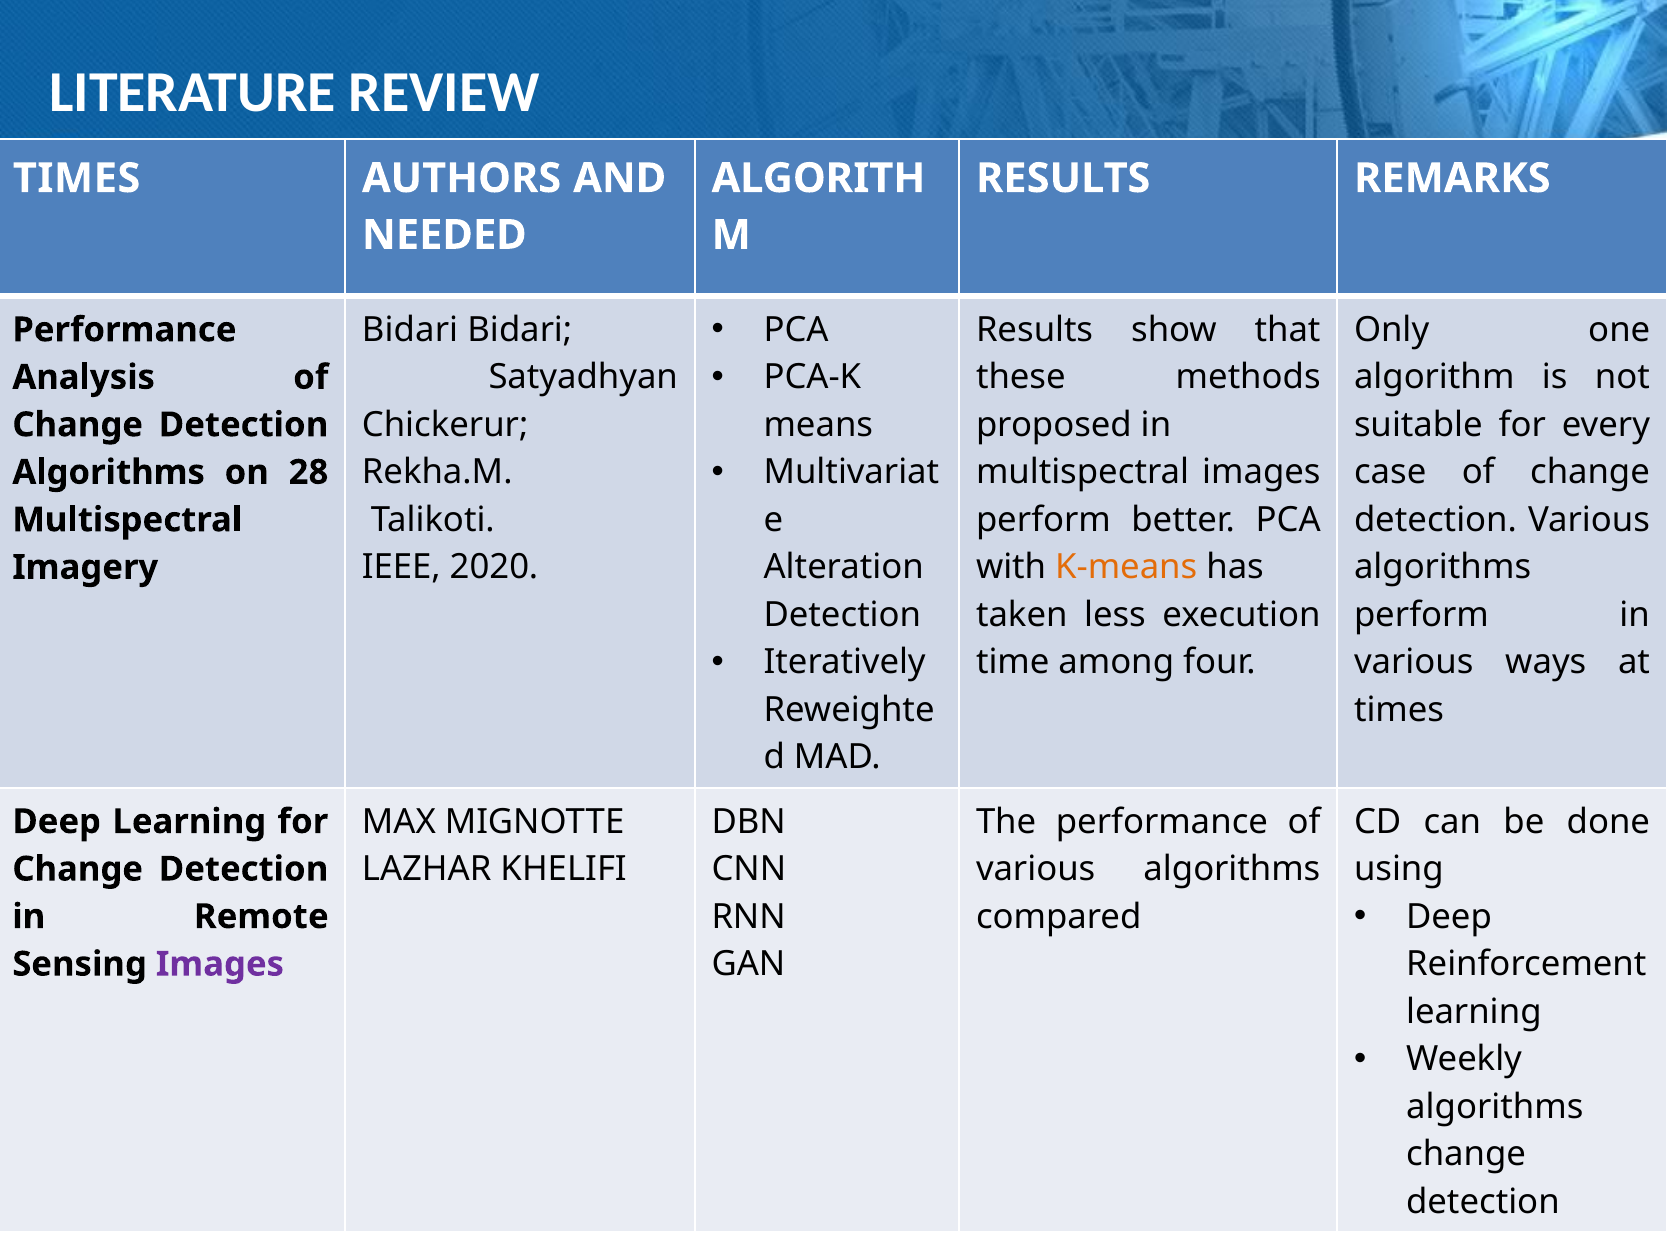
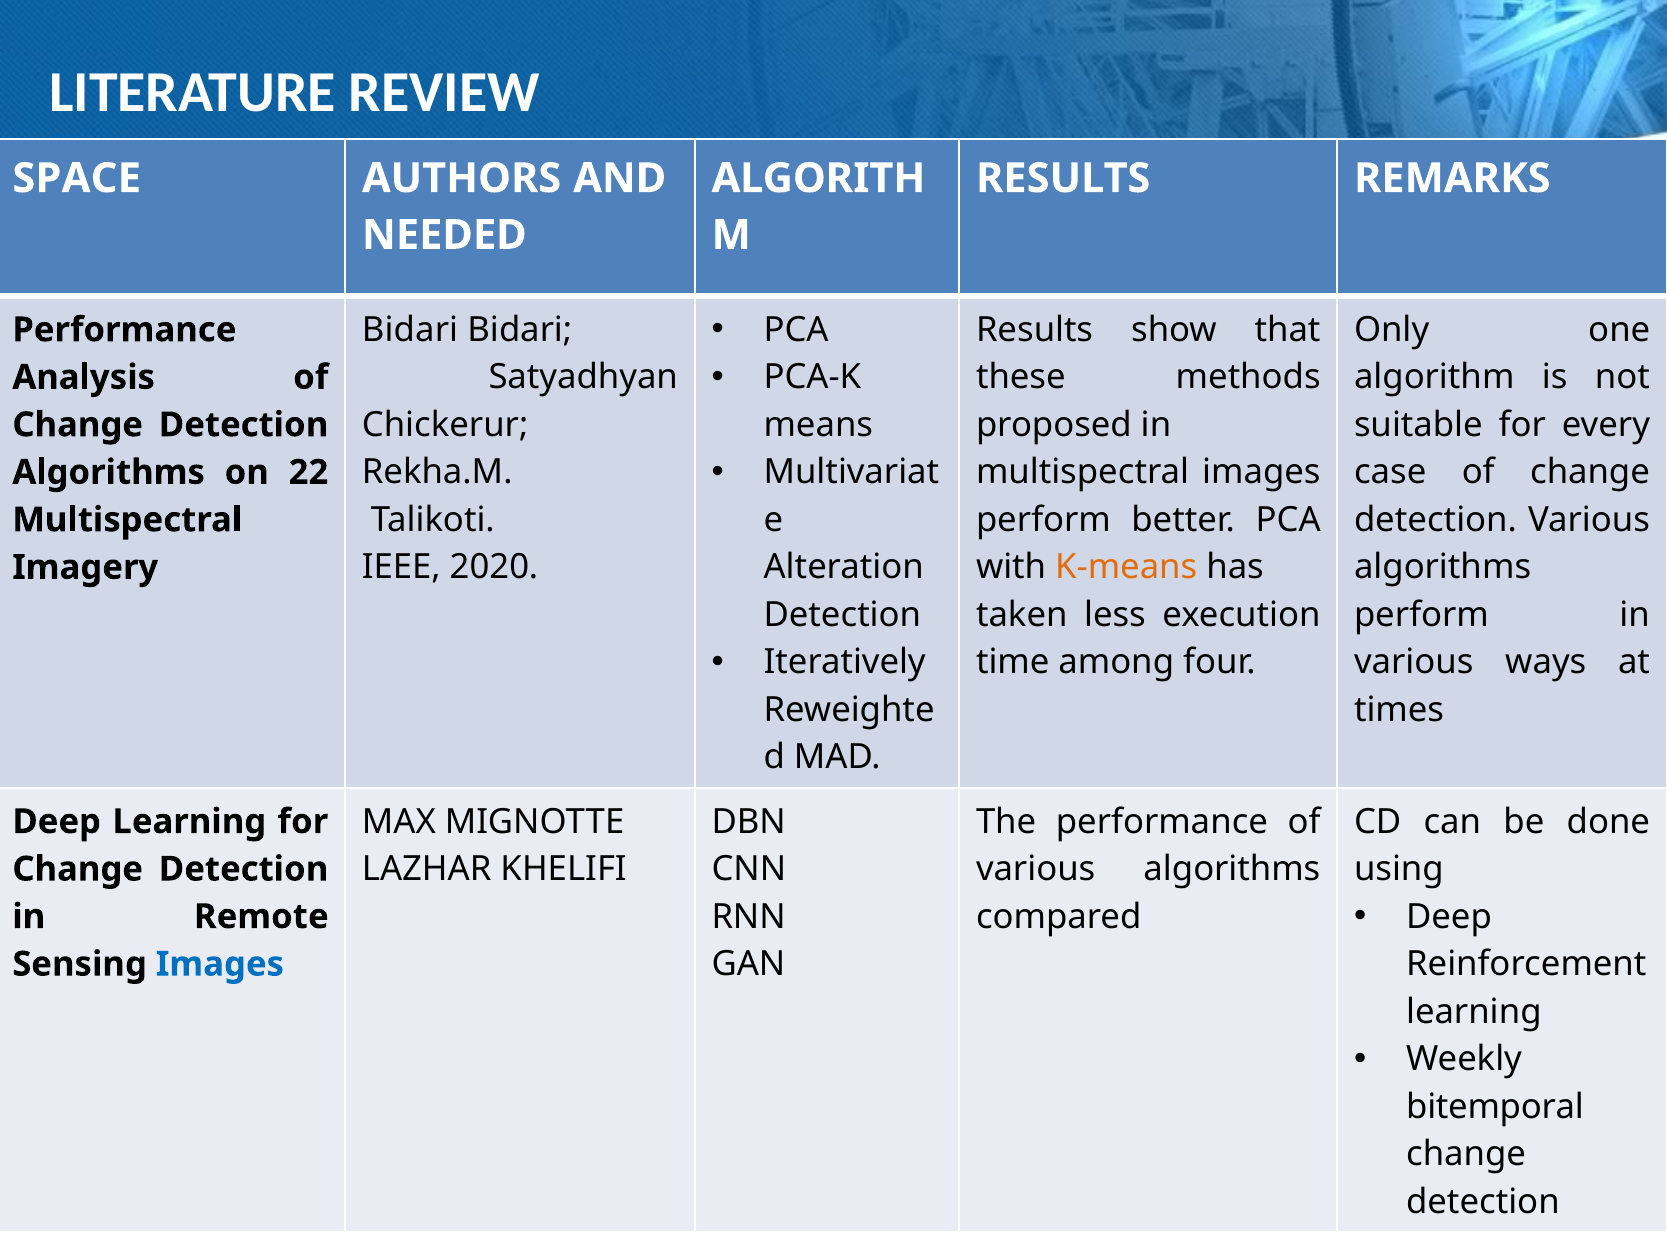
TIMES: TIMES -> SPACE (77, 178)
28: 28 -> 22 (309, 472)
Images colour: purple -> blue (220, 964)
algorithms: algorithms -> bitemporal (1495, 1107)
